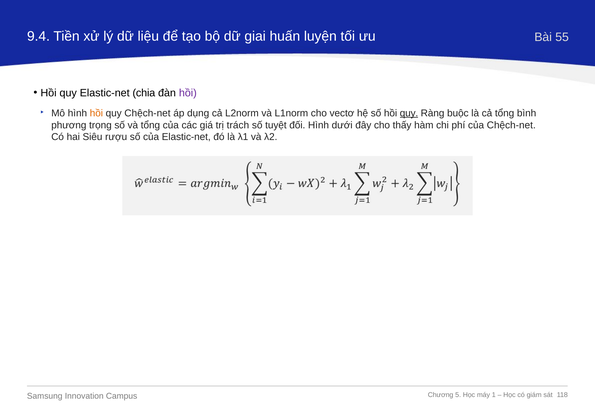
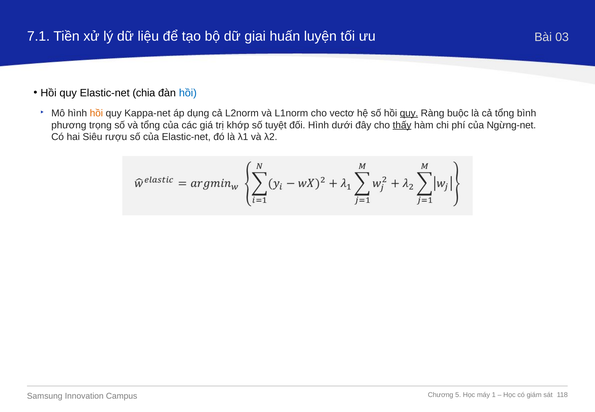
9.4: 9.4 -> 7.1 (38, 36)
55: 55 -> 03 (562, 37)
hồi colour: purple -> blue (188, 93)
quy Chệch-net: Chệch-net -> Kappa-net (147, 113)
trách: trách -> khớp (238, 125)
thấy underline: none -> present (402, 125)
của Chệch-net: Chệch-net -> Ngừng-net (511, 125)
